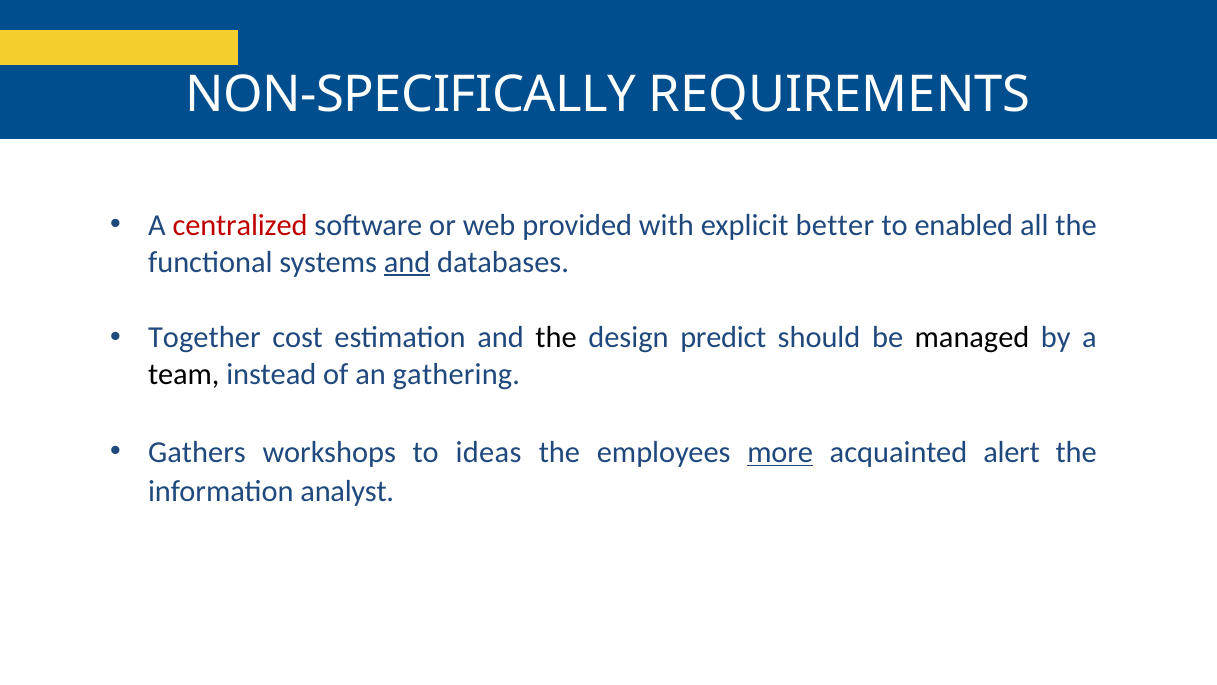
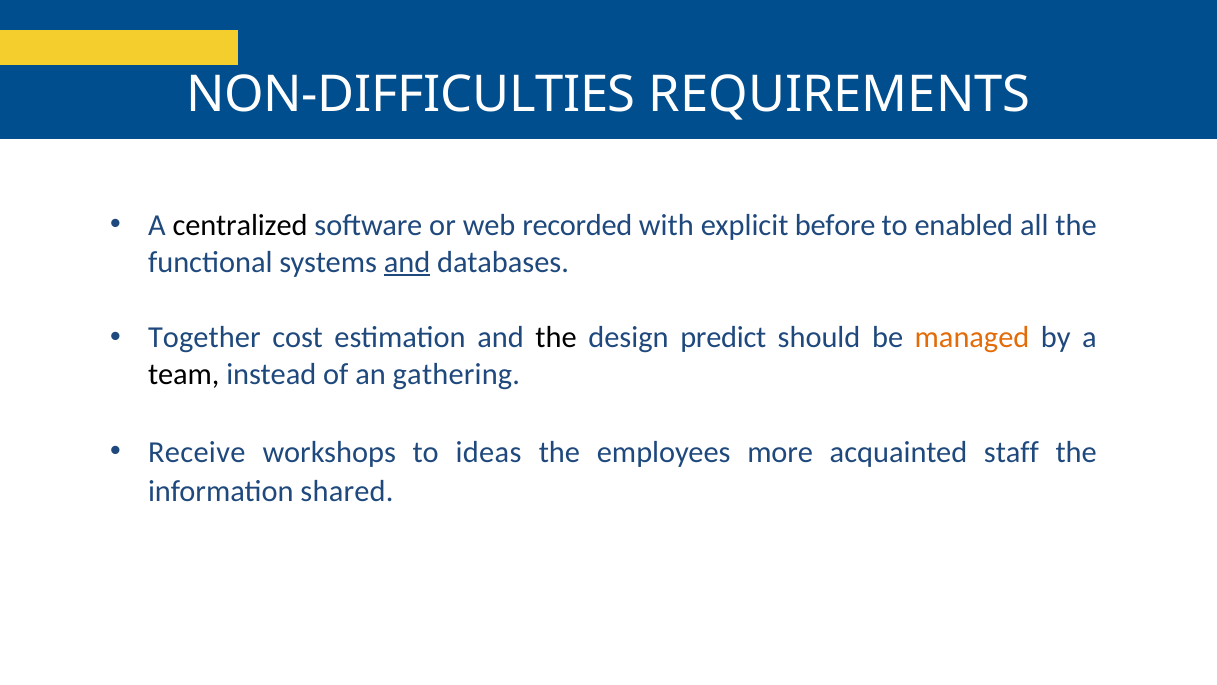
NON-SPECIFICALLY: NON-SPECIFICALLY -> NON-DIFFICULTIES (411, 95)
centralized colour: red -> black (240, 225)
provided: provided -> recorded (577, 225)
better: better -> before (835, 225)
managed colour: black -> orange (972, 337)
Gathers: Gathers -> Receive (197, 452)
more underline: present -> none (780, 452)
alert: alert -> staff (1011, 452)
analyst: analyst -> shared (347, 491)
